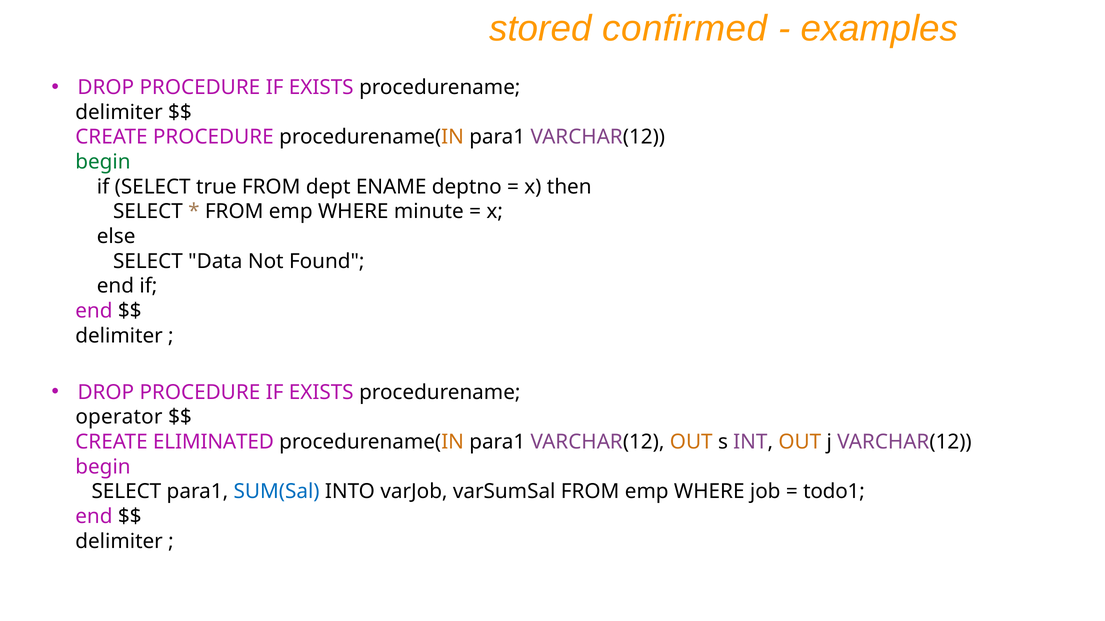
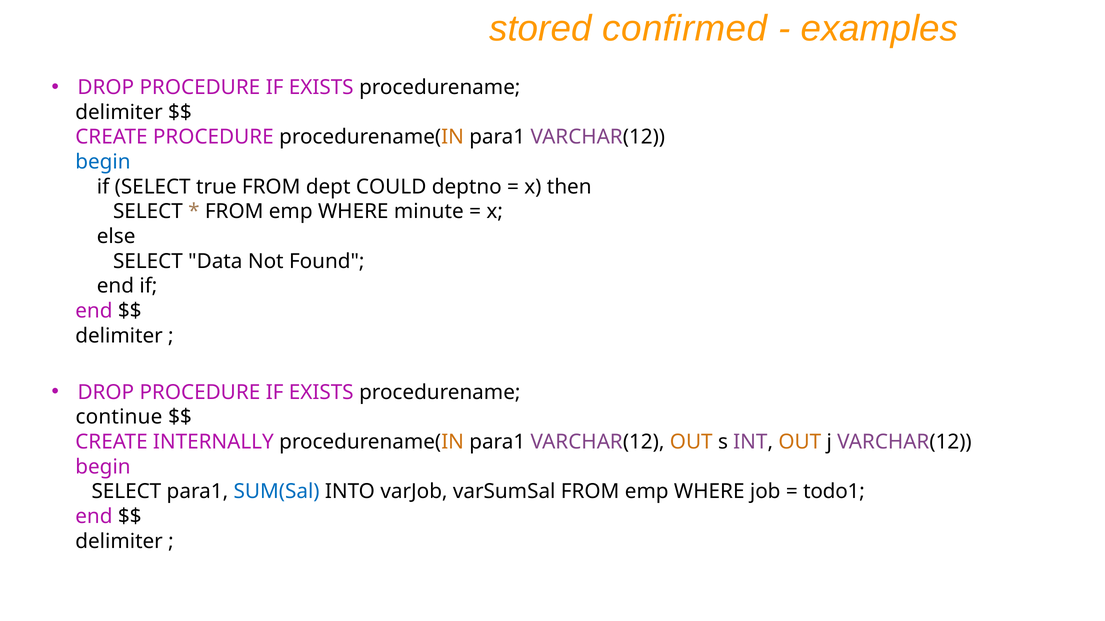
begin colour: green -> blue (103, 162)
ENAME: ENAME -> COULD (391, 187)
operator: operator -> continue (119, 417)
ELIMINATED: ELIMINATED -> INTERNALLY (213, 442)
